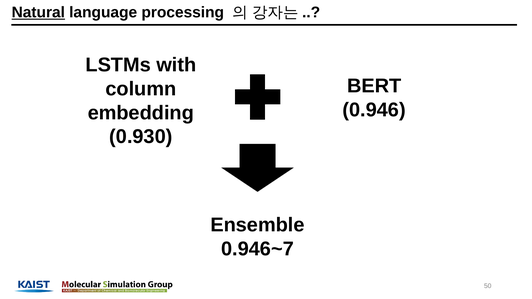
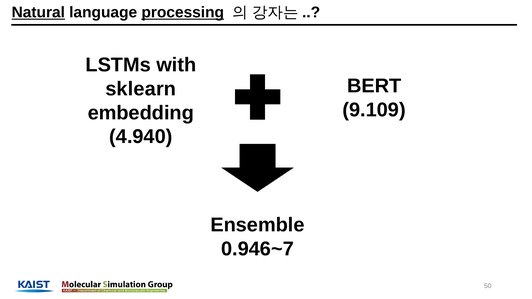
processing underline: none -> present (183, 13)
column: column -> sklearn (141, 89)
0.946: 0.946 -> 9.109 (374, 110)
0.930: 0.930 -> 4.940 (141, 137)
